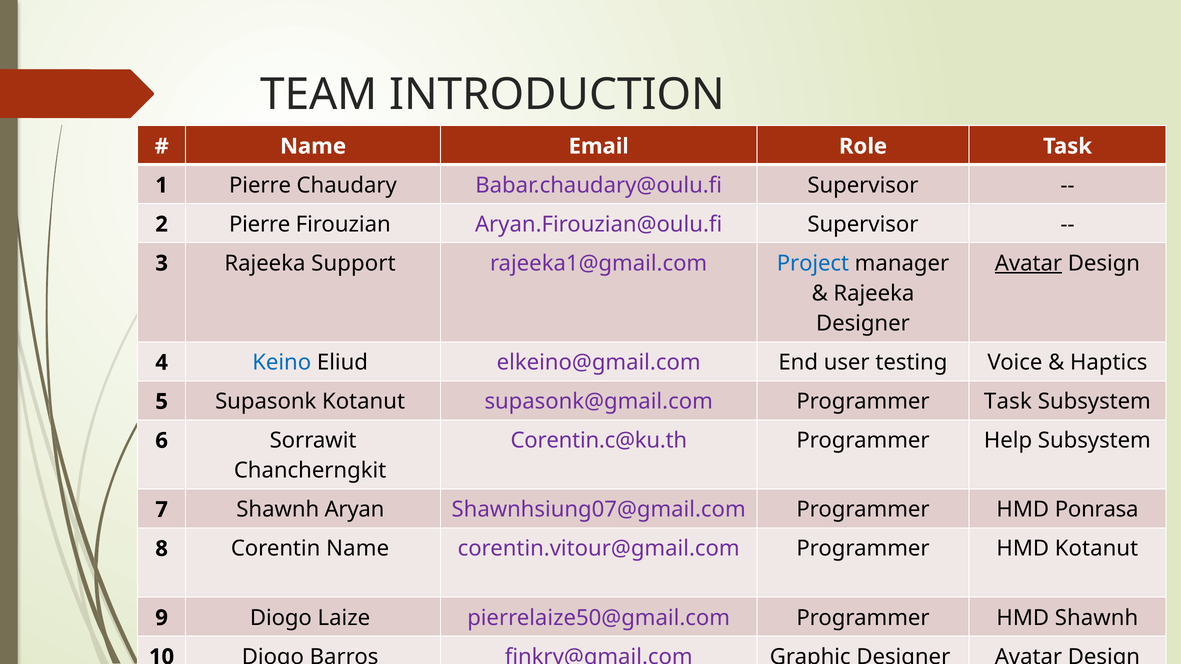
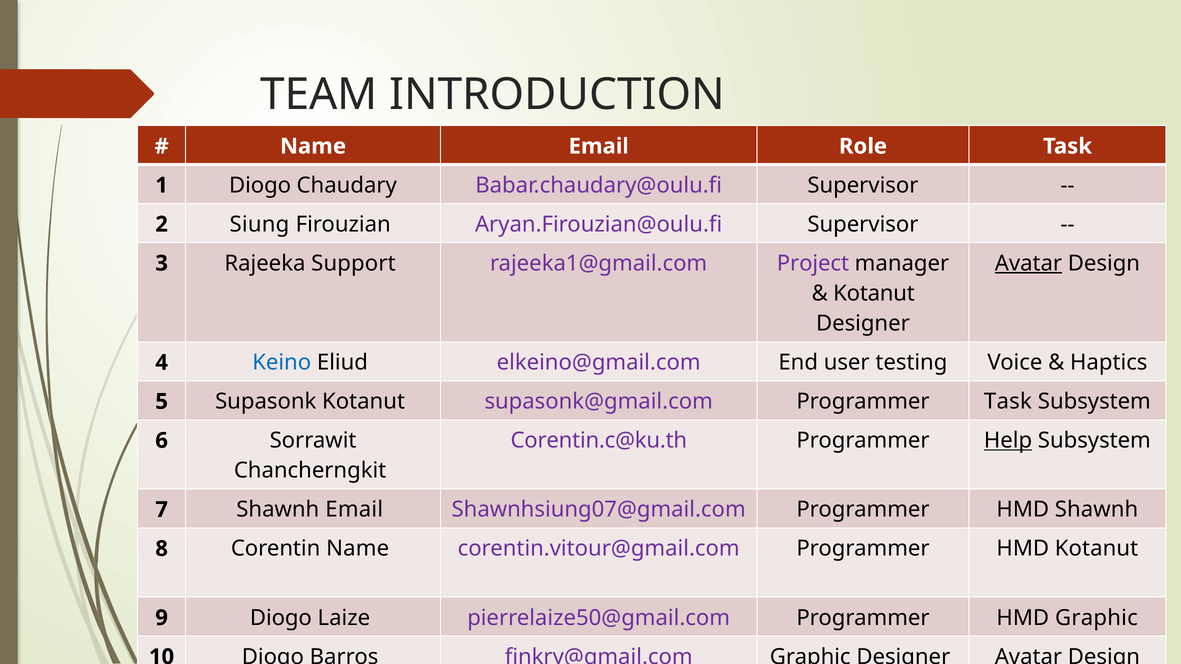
1 Pierre: Pierre -> Diogo (260, 185)
2 Pierre: Pierre -> Siung (259, 224)
Project colour: blue -> purple (813, 263)
Rajeeka: Rajeeka -> Kotanut (874, 294)
Help underline: none -> present (1008, 441)
Shawnh Aryan: Aryan -> Email (354, 510)
HMD Ponrasa: Ponrasa -> Shawnh (1097, 510)
HMD Shawnh: Shawnh -> Graphic (1096, 618)
